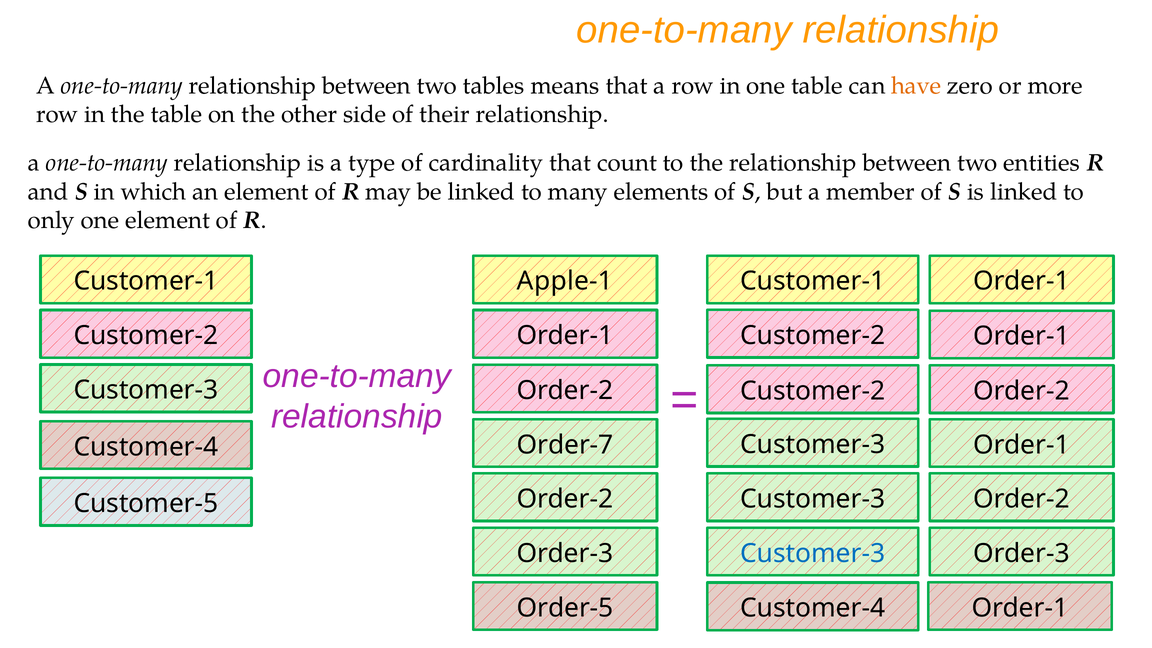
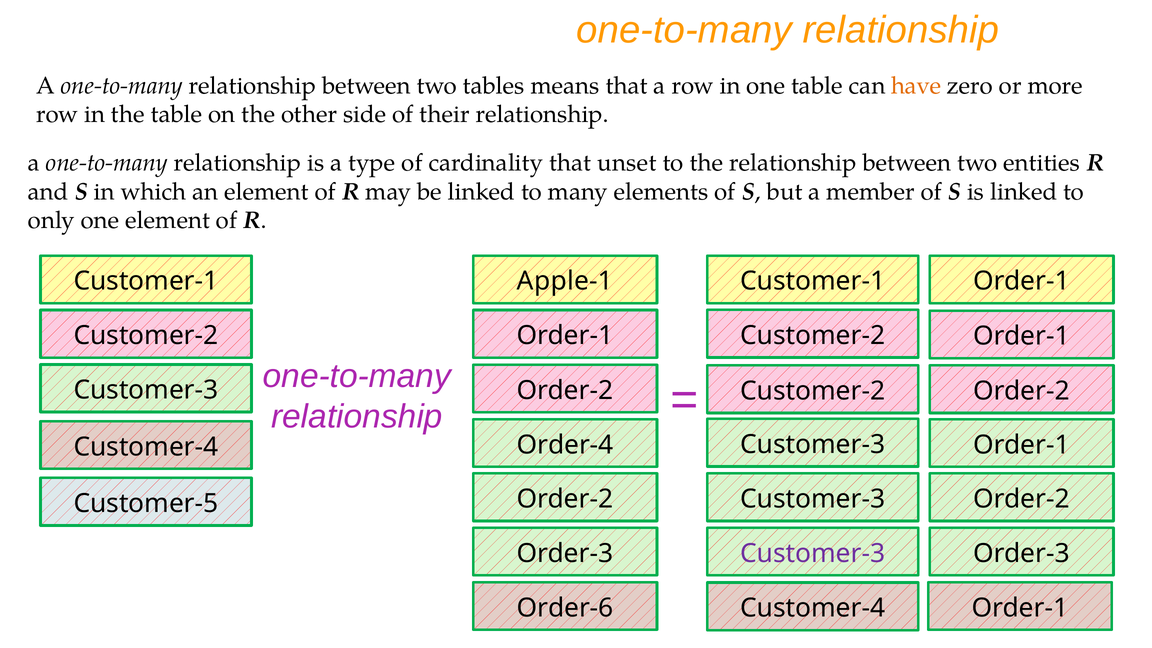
count: count -> unset (627, 163)
Order-7: Order-7 -> Order-4 (565, 445)
Customer-3 colour: blue -> purple (813, 553)
Order-5: Order-5 -> Order-6 (565, 608)
